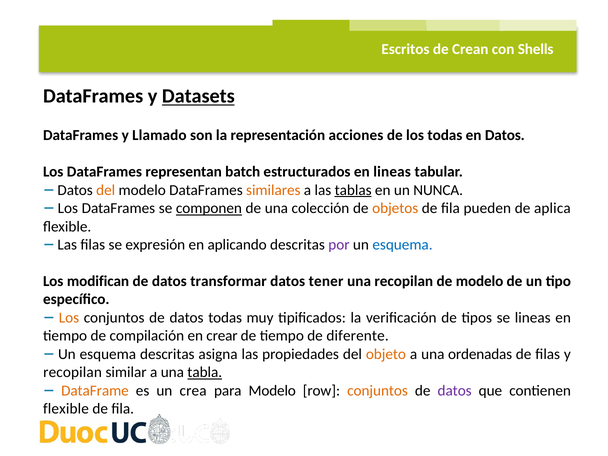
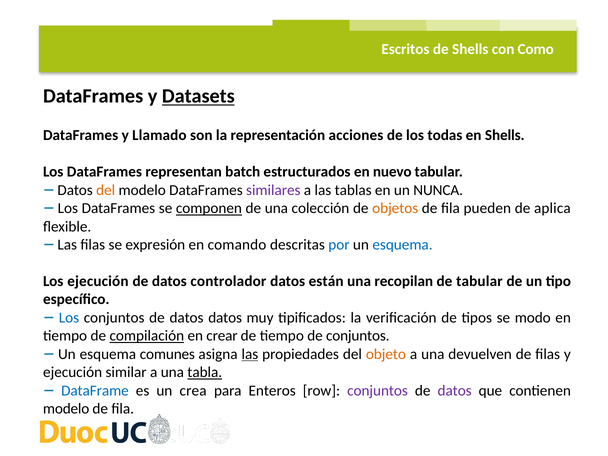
de Crean: Crean -> Shells (470, 49)
Shells: Shells -> Como (536, 49)
en Datos: Datos -> Shells (505, 135)
en lineas: lineas -> nuevo (392, 172)
similares colour: orange -> purple (273, 190)
tablas underline: present -> none (353, 190)
aplicando: aplicando -> comando (237, 245)
por colour: purple -> blue (339, 245)
Los modifican: modifican -> ejecución (98, 281)
transformar: transformar -> controlador (228, 281)
tener: tener -> están (326, 281)
de modelo: modelo -> tabular (479, 281)
Los colour: orange -> blue (69, 318)
datos todas: todas -> datos (225, 318)
se lineas: lineas -> modo (533, 318)
compilación underline: none -> present (147, 336)
de diferente: diferente -> conjuntos (358, 336)
esquema descritas: descritas -> comunes (167, 354)
las underline: none -> present (250, 354)
ordenadas: ordenadas -> devuelven (480, 354)
recopilan: recopilan -> ejecución (73, 372)
DataFrame colour: orange -> blue (95, 391)
para Modelo: Modelo -> Enteros (272, 391)
conjuntos colour: orange -> purple (378, 391)
flexible: flexible -> modelo (66, 409)
